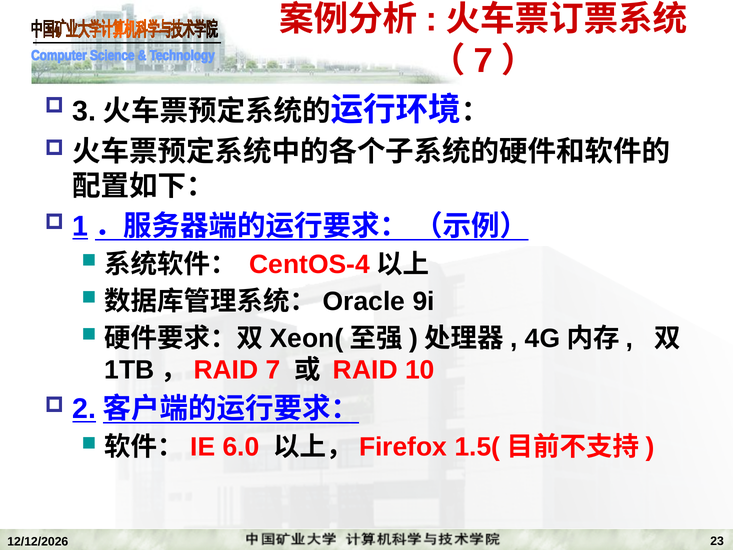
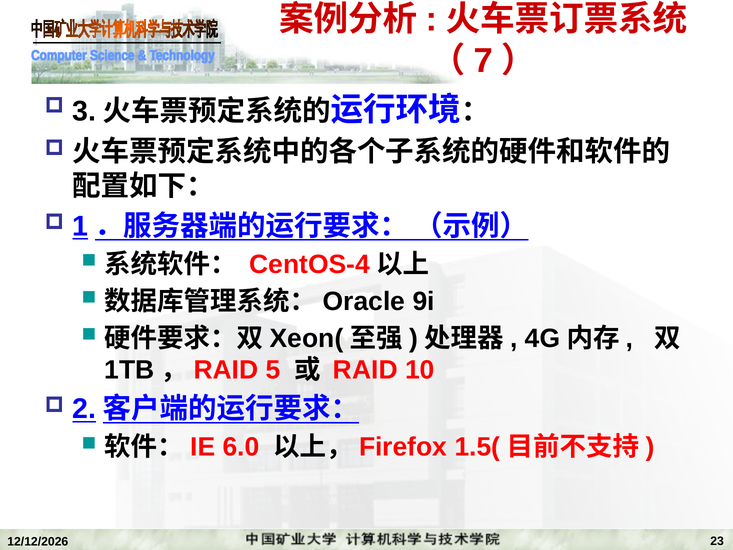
RAID 7: 7 -> 5 (273, 370)
